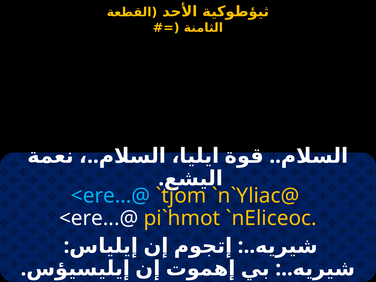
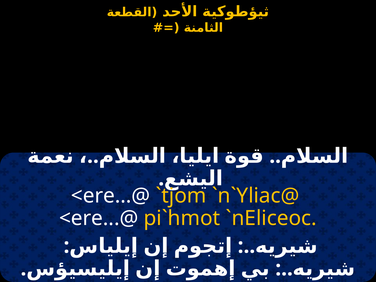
<ere...@ colour: light blue -> white (111, 196)
